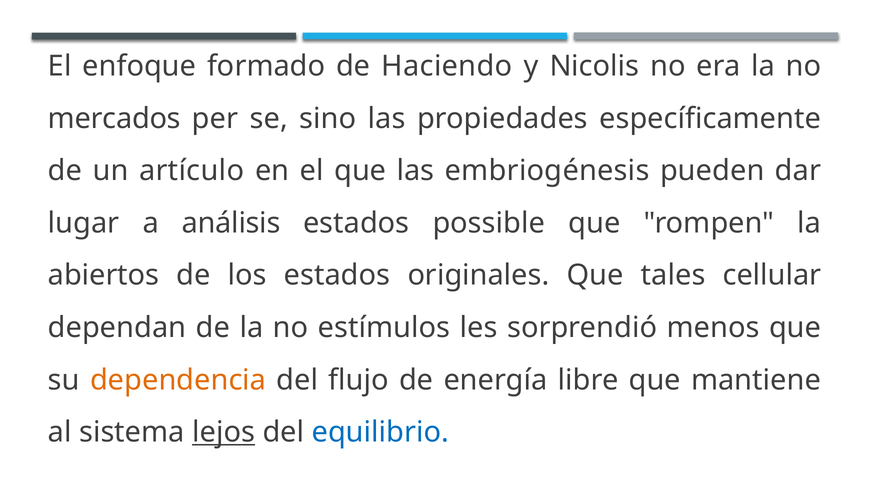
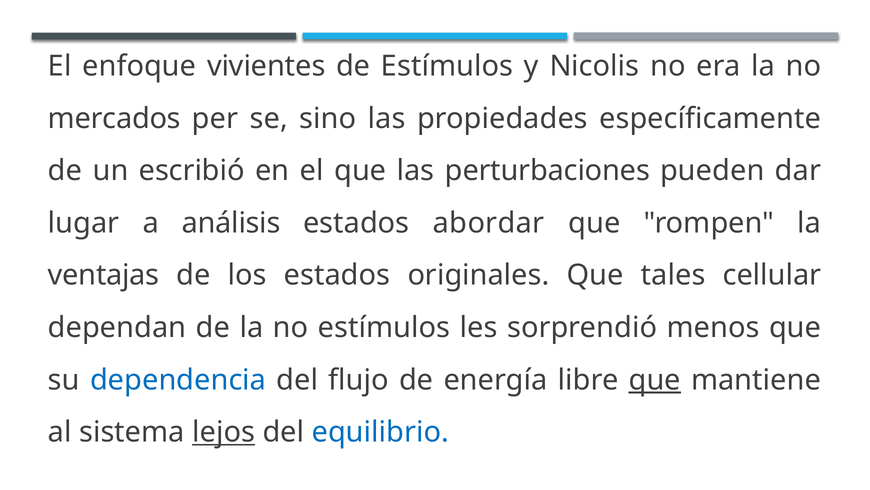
formado: formado -> vivientes (266, 66)
de Haciendo: Haciendo -> Estímulos (447, 66)
artículo: artículo -> escribió (192, 171)
embriogénesis: embriogénesis -> perturbaciones (547, 171)
possible: possible -> abordar (489, 223)
abiertos: abiertos -> ventajas (104, 275)
dependencia colour: orange -> blue (178, 379)
que underline: none -> present (655, 379)
